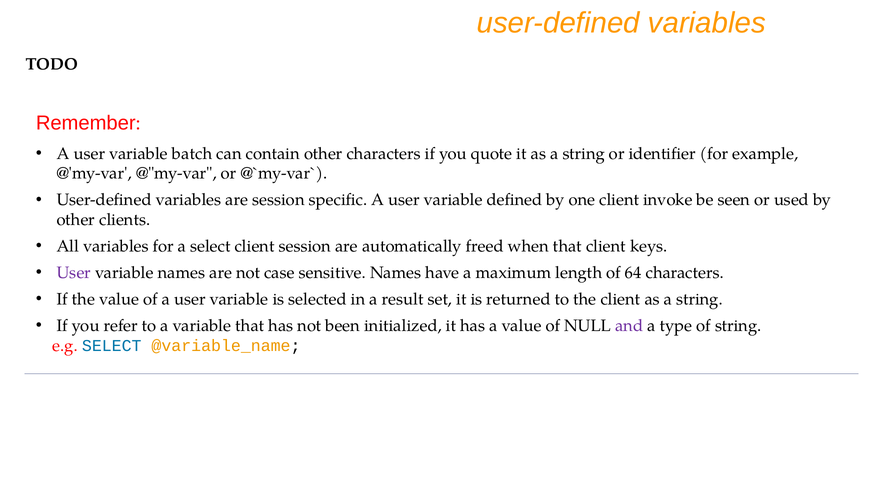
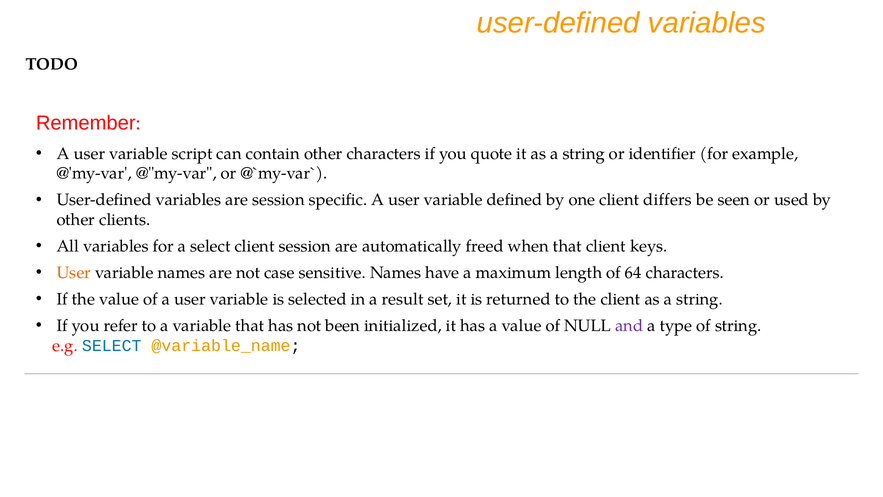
batch: batch -> script (192, 153)
invoke: invoke -> differs (668, 200)
User colour: purple -> orange (74, 273)
